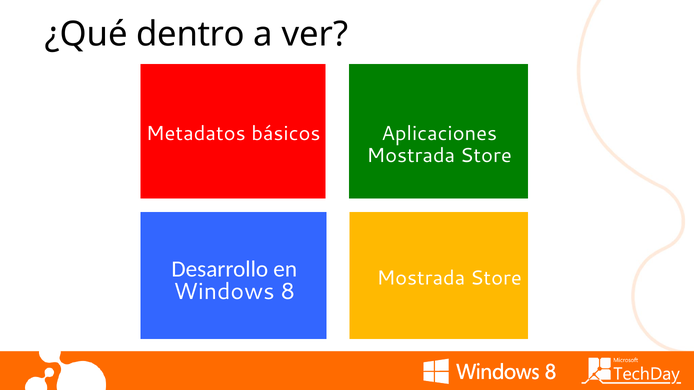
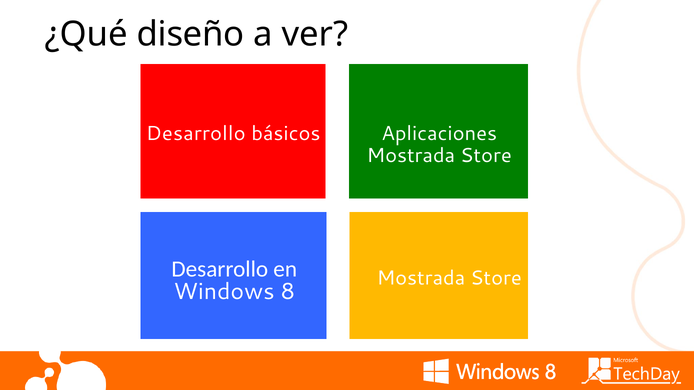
dentro: dentro -> diseño (191, 34)
Metadatos: Metadatos -> Desarrollo (196, 134)
